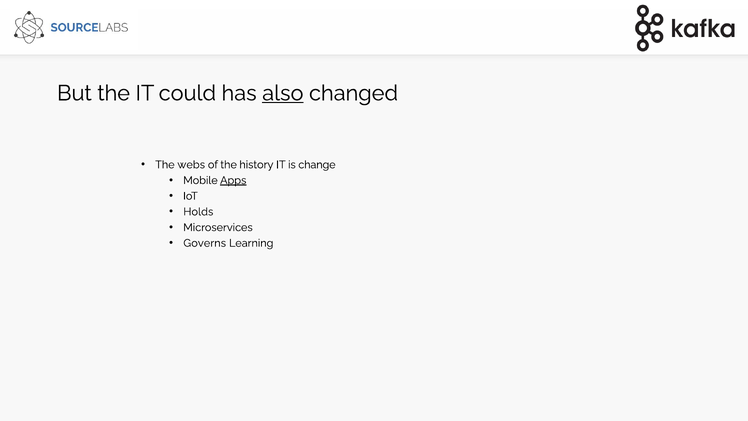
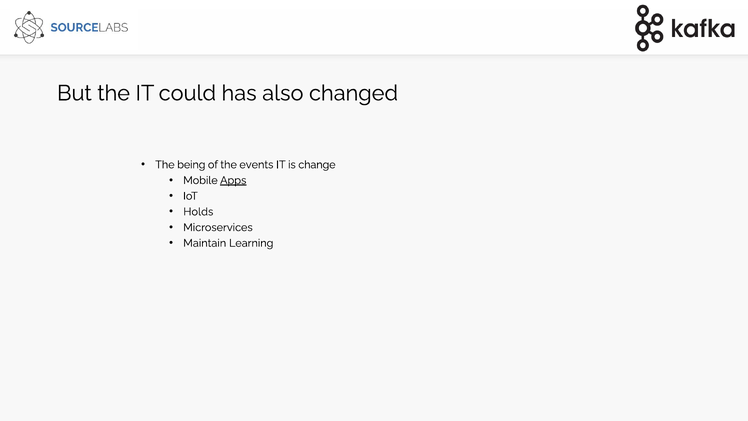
also underline: present -> none (283, 93)
webs: webs -> being (191, 165)
history: history -> events (256, 165)
Governs: Governs -> Maintain (205, 243)
